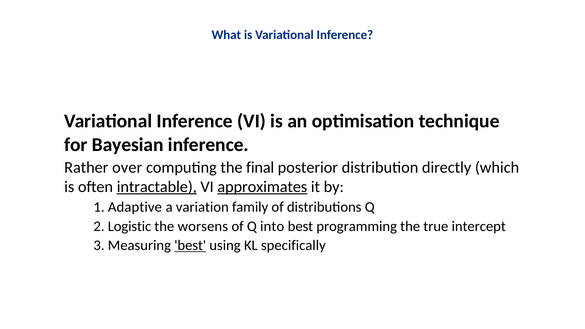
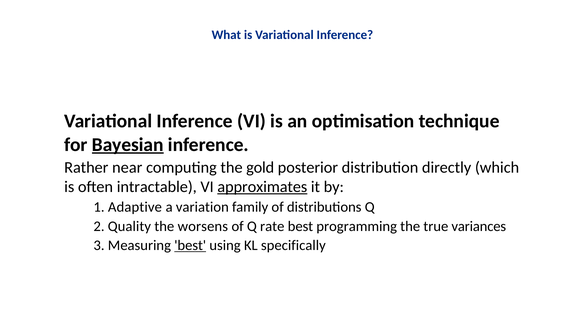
Bayesian underline: none -> present (128, 145)
over: over -> near (127, 167)
final: final -> gold (260, 167)
intractable underline: present -> none (157, 187)
Logistic: Logistic -> Quality (129, 226)
into: into -> rate (272, 226)
intercept: intercept -> variances (479, 226)
